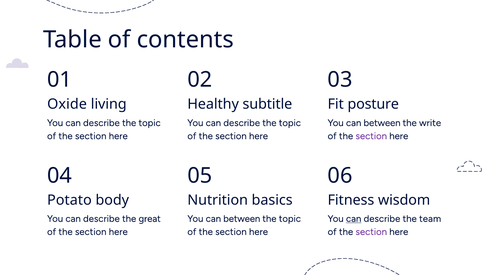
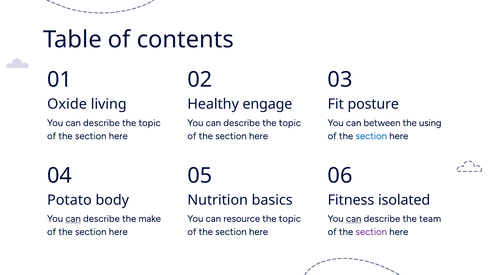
subtitle: subtitle -> engage (267, 104)
write: write -> using (430, 123)
section colour: purple -> blue (371, 136)
wisdom: wisdom -> isolated (404, 200)
can underline: none -> present (73, 219)
great: great -> make (150, 219)
between: between -> resource (242, 219)
